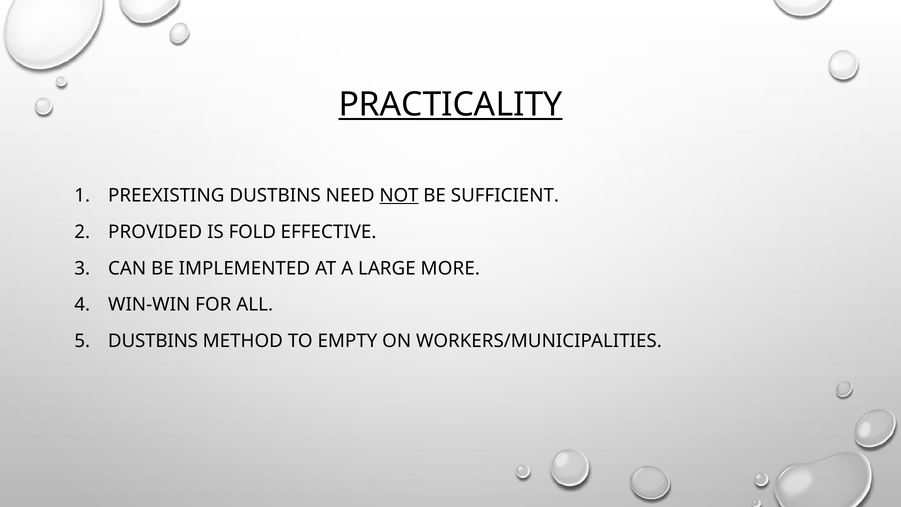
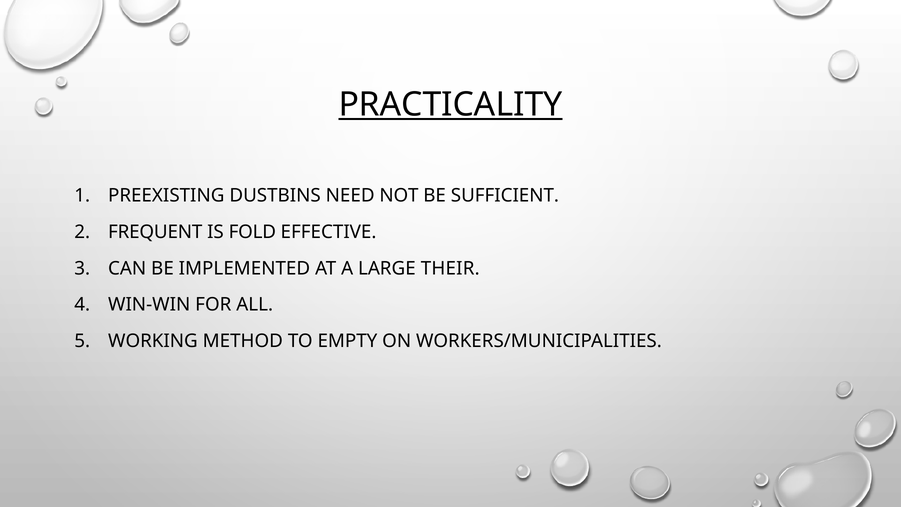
NOT underline: present -> none (399, 195)
PROVIDED: PROVIDED -> FREQUENT (155, 232)
MORE: MORE -> THEIR (450, 268)
DUSTBINS: DUSTBINS -> WORKING (153, 341)
